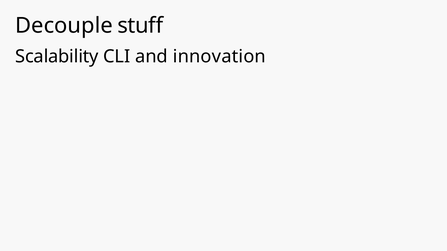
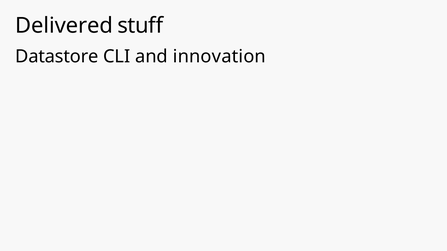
Decouple: Decouple -> Delivered (64, 26)
Scalability: Scalability -> Datastore (57, 57)
